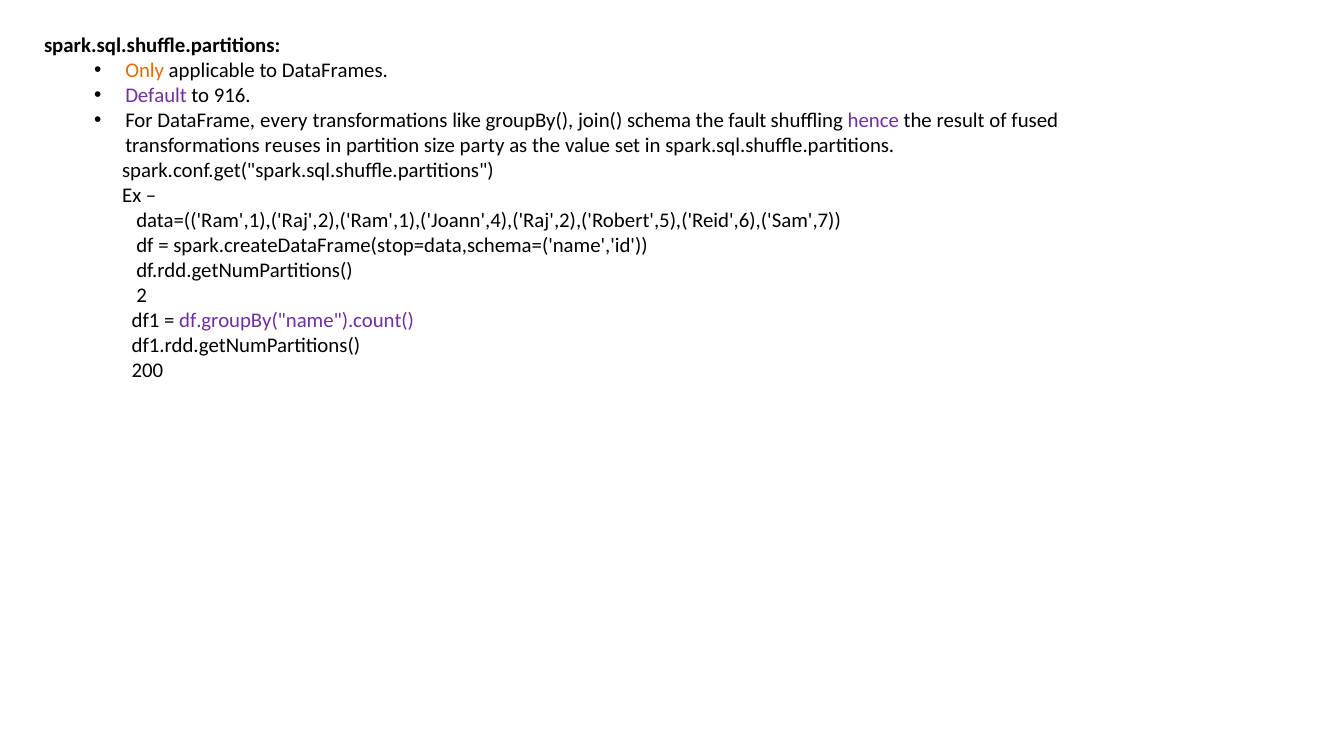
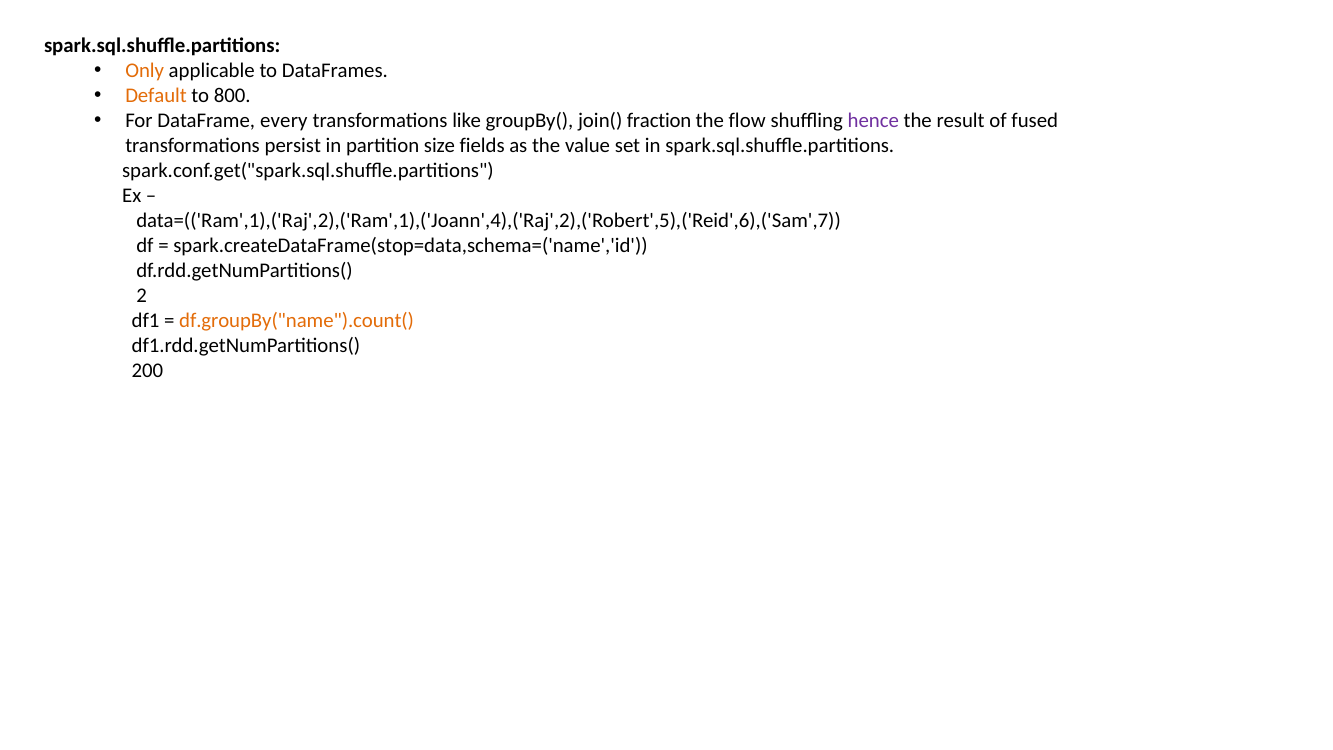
Default colour: purple -> orange (156, 95)
916: 916 -> 800 (232, 95)
schema: schema -> fraction (659, 120)
fault: fault -> flow (747, 120)
reuses: reuses -> persist (293, 145)
party: party -> fields (482, 145)
df.groupBy("name").count( colour: purple -> orange (297, 320)
